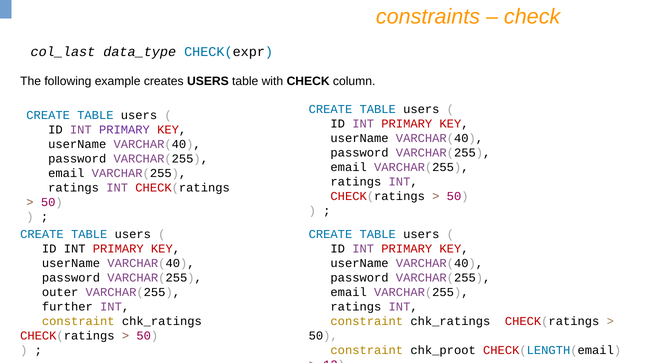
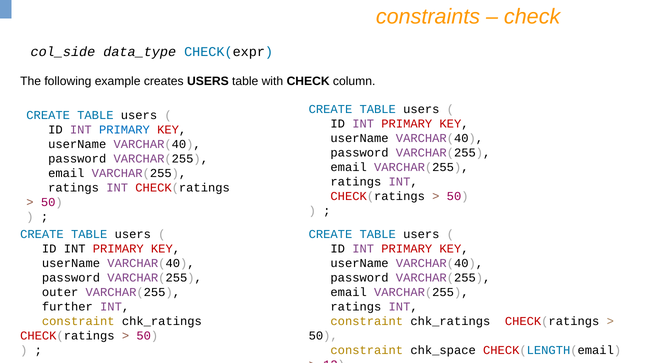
col_last: col_last -> col_side (63, 52)
PRIMARY colour: purple -> blue (124, 130)
chk_proot: chk_proot -> chk_space (443, 351)
